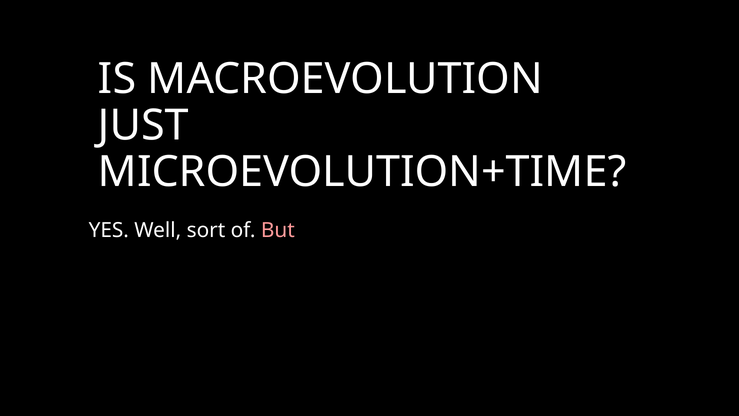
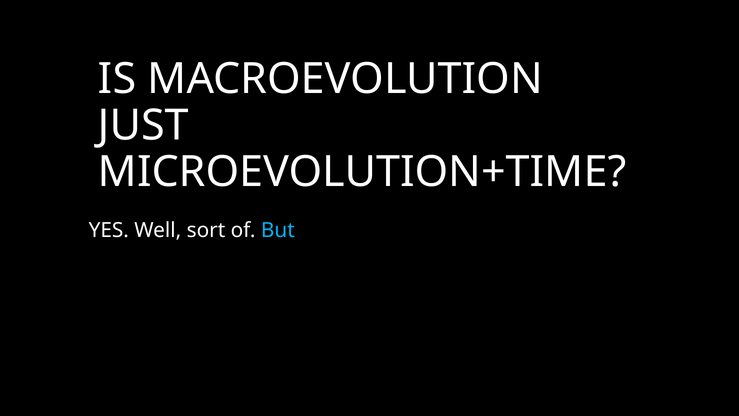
But colour: pink -> light blue (278, 230)
